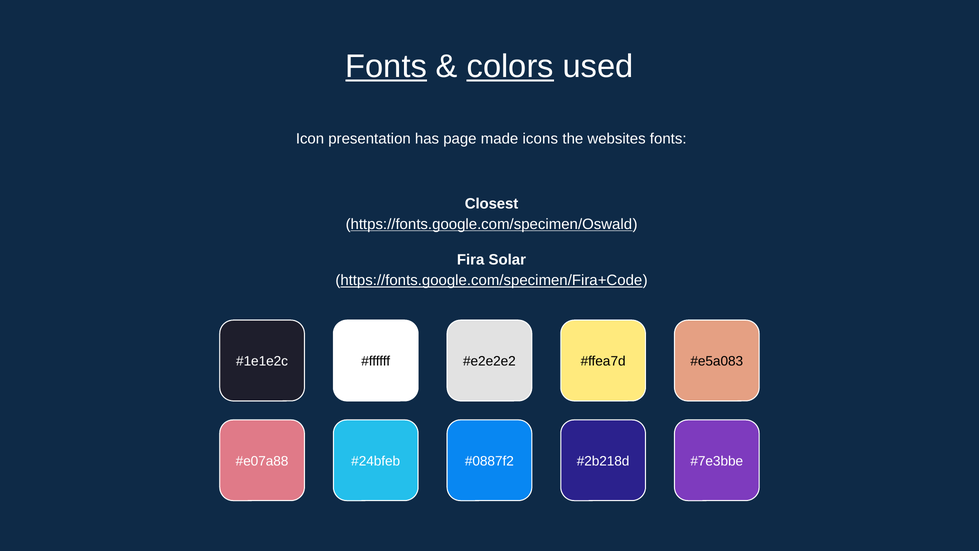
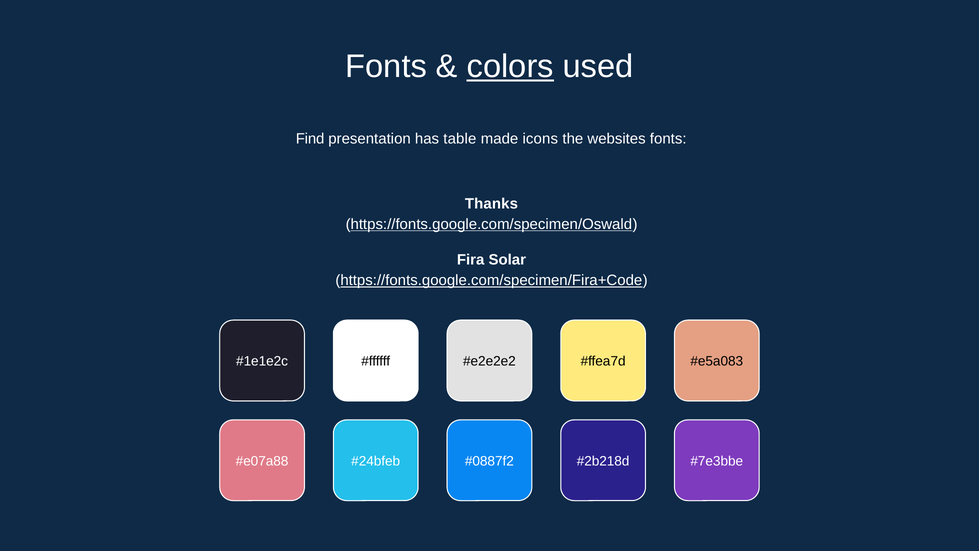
Fonts underline: present -> none (386, 66)
Icon: Icon -> Find (310, 139)
page: page -> table (460, 139)
Closest: Closest -> Thanks (491, 204)
